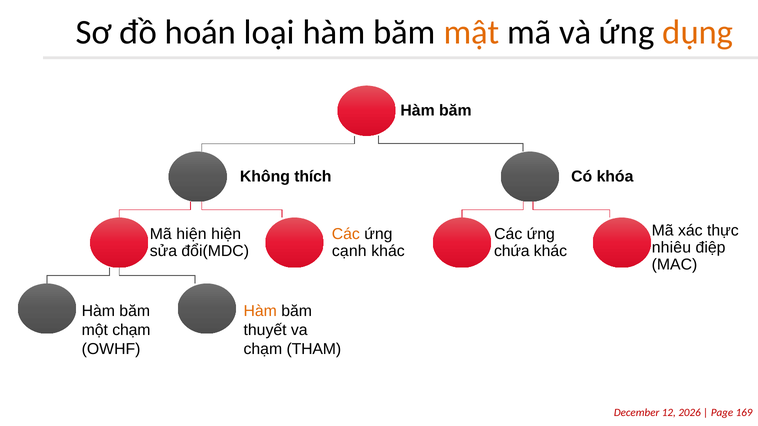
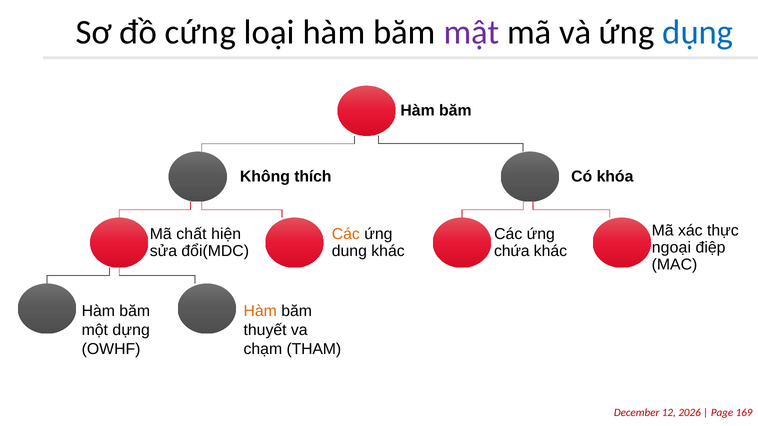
hoán: hoán -> cứng (200, 32)
mật colour: orange -> purple (471, 32)
dụng colour: orange -> blue (698, 32)
Mã hiện: hiện -> chất (191, 234)
nhiêu: nhiêu -> ngoại (671, 248)
cạnh: cạnh -> dung (349, 251)
một chạm: chạm -> dựng (131, 330)
